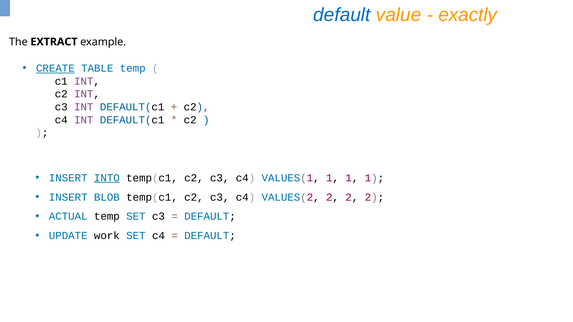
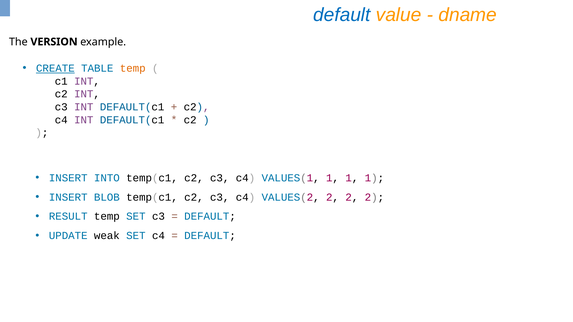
exactly: exactly -> dname (468, 15)
EXTRACT: EXTRACT -> VERSION (54, 42)
temp colour: blue -> orange (133, 68)
INTO underline: present -> none (107, 178)
ACTUAL: ACTUAL -> RESULT (68, 217)
work: work -> weak (107, 236)
